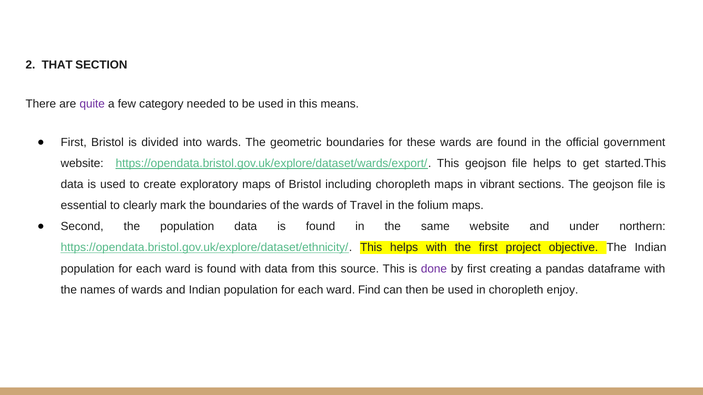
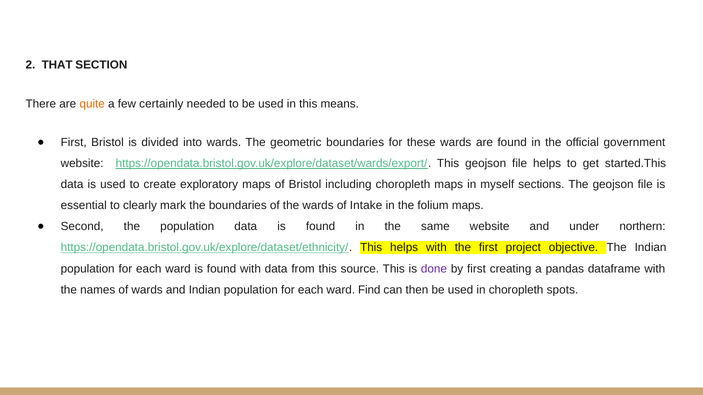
quite colour: purple -> orange (92, 104)
category: category -> certainly (161, 104)
vibrant: vibrant -> myself (497, 185)
Travel: Travel -> Intake (366, 206)
enjoy: enjoy -> spots (562, 290)
